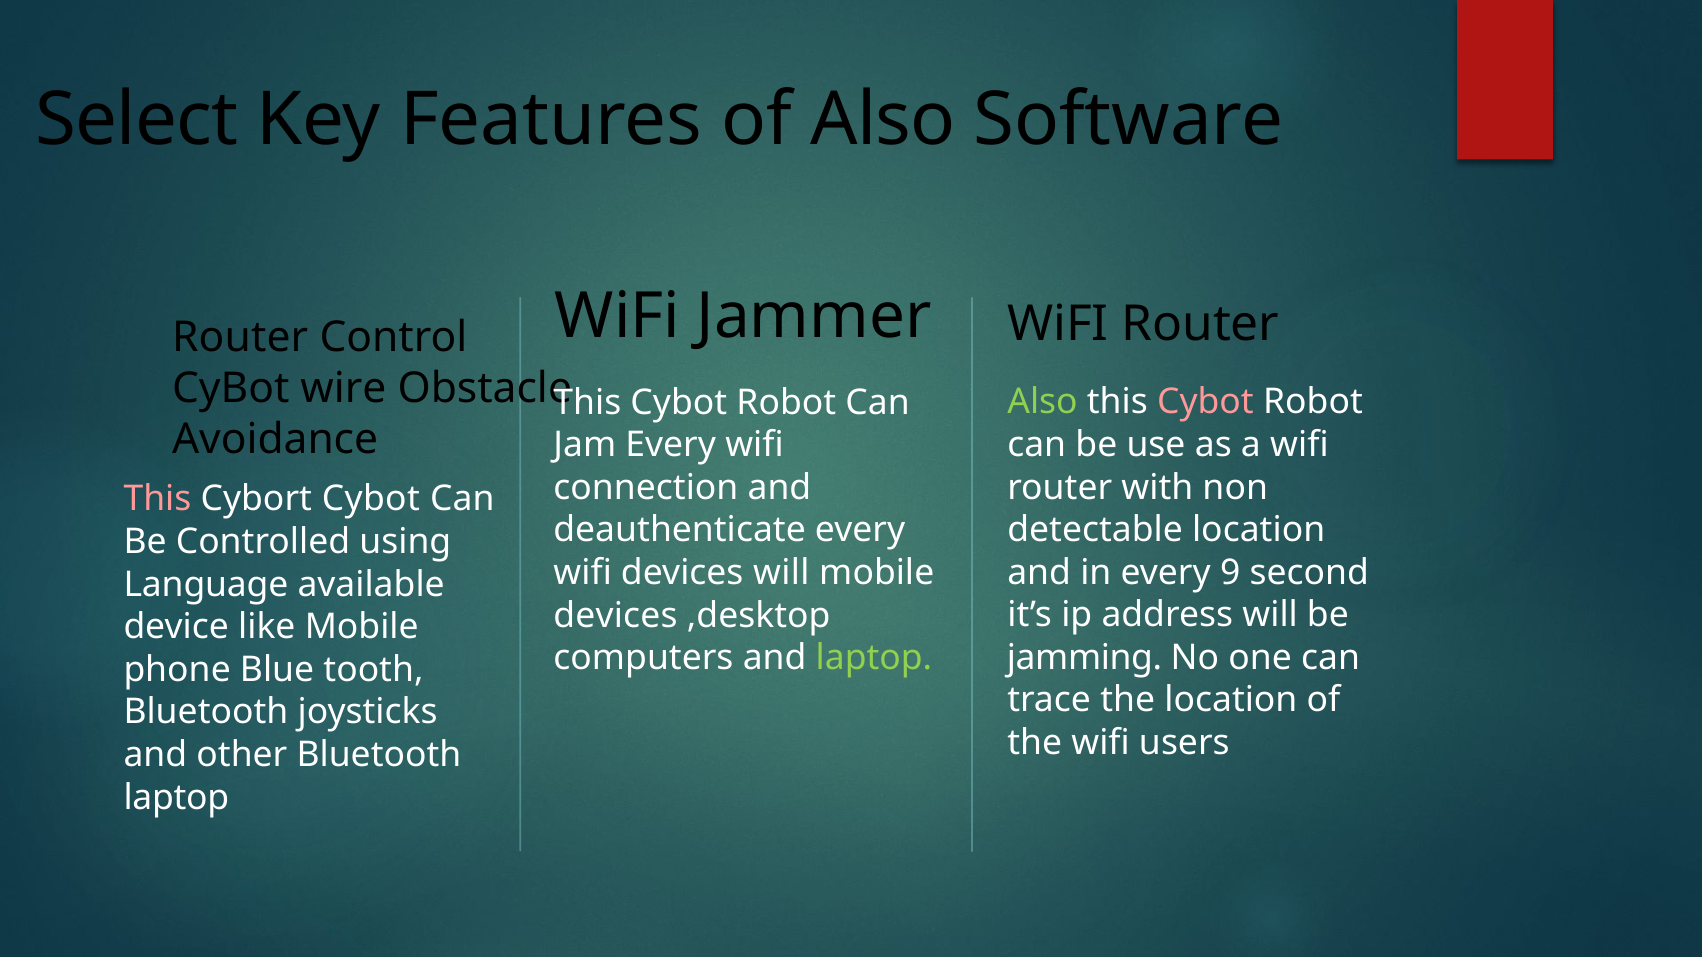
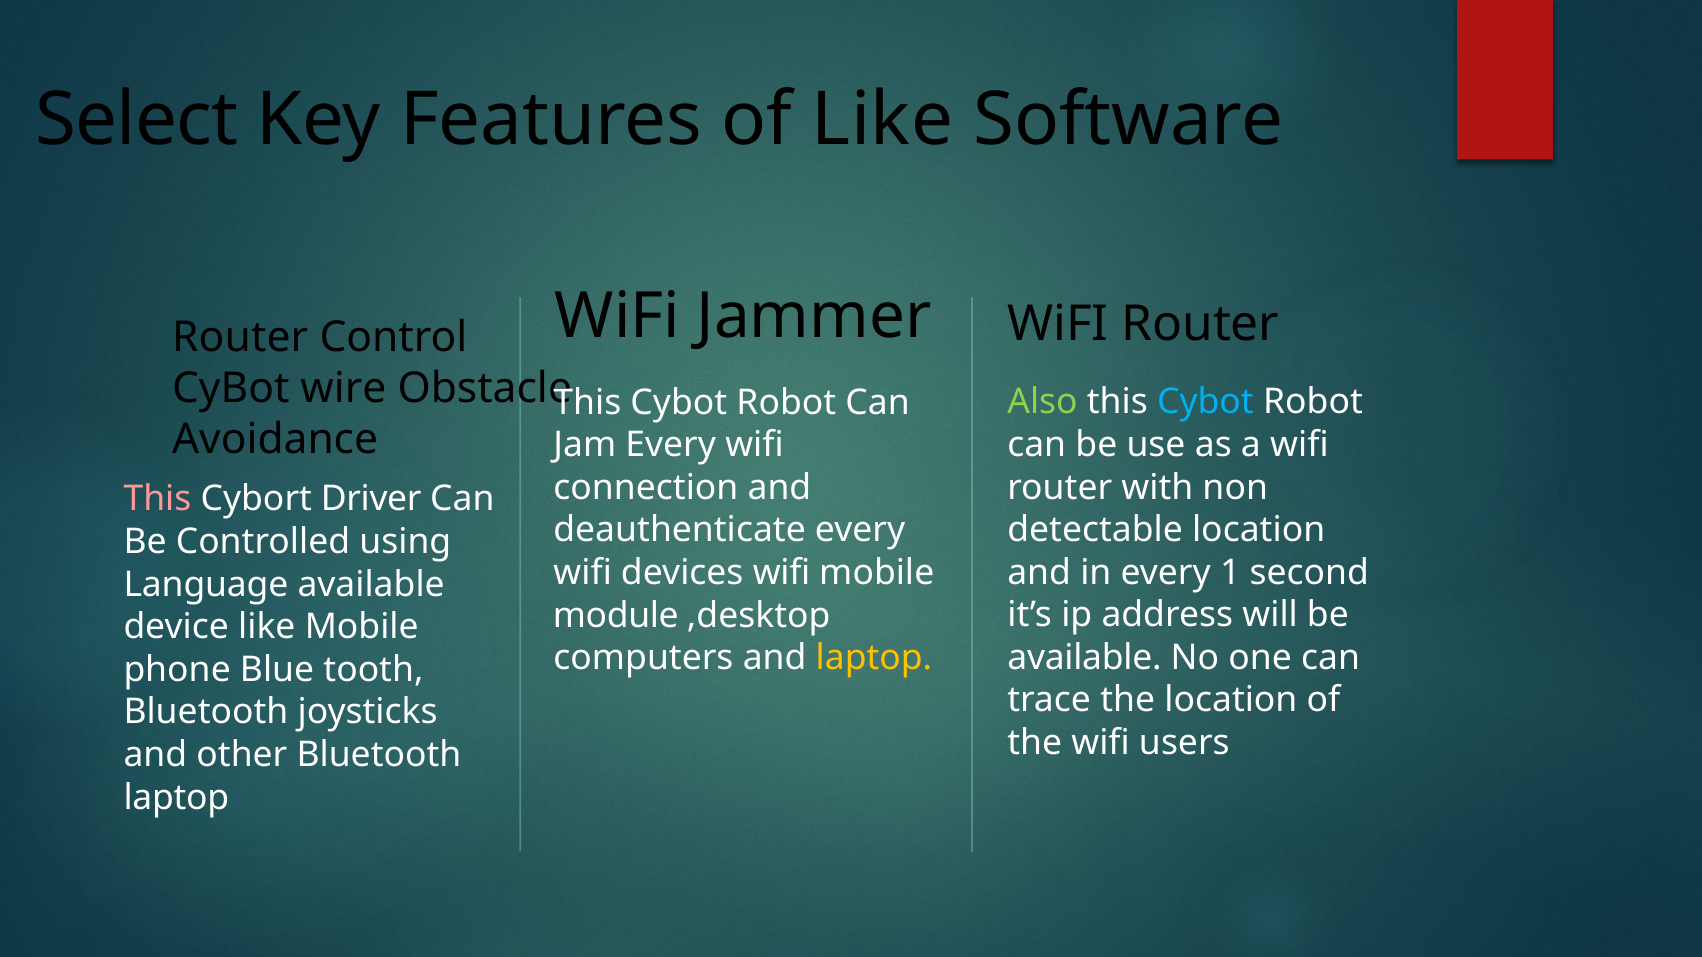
of Also: Also -> Like (882, 120)
Cybot colour: pink -> light blue (1205, 402)
Cybort Cybot: Cybot -> Driver (371, 499)
9: 9 -> 1 (1230, 573)
devices will: will -> wifi (782, 573)
devices: devices -> module (616, 616)
jamming: jamming -> available (1084, 658)
laptop colour: light green -> yellow (874, 658)
